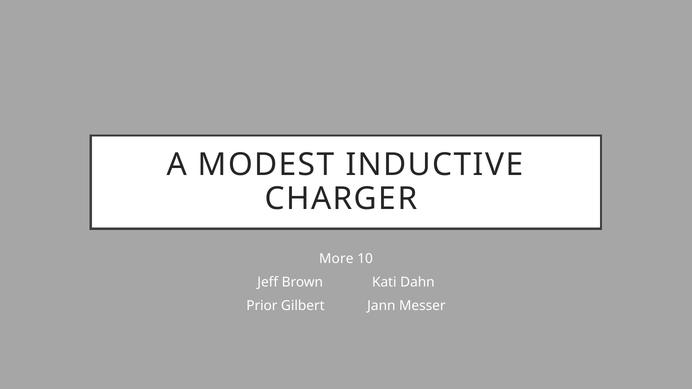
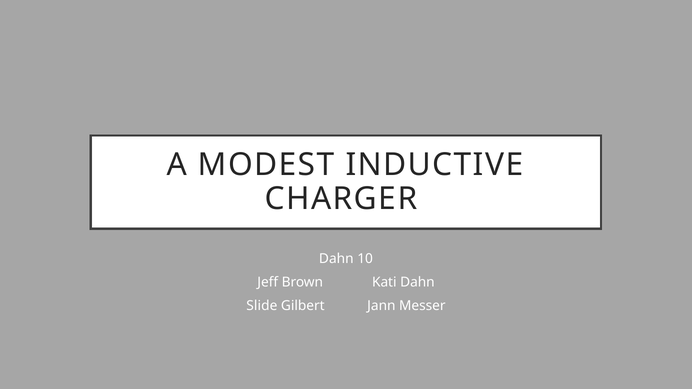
More: More -> Dahn (336, 259)
Prior: Prior -> Slide (262, 306)
